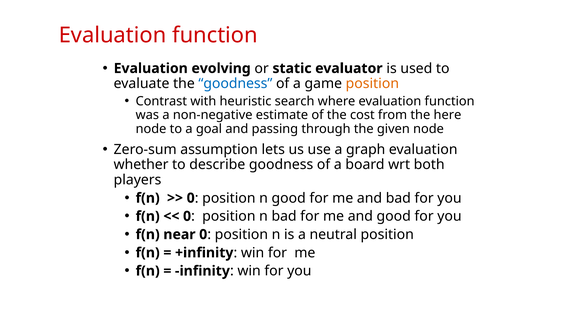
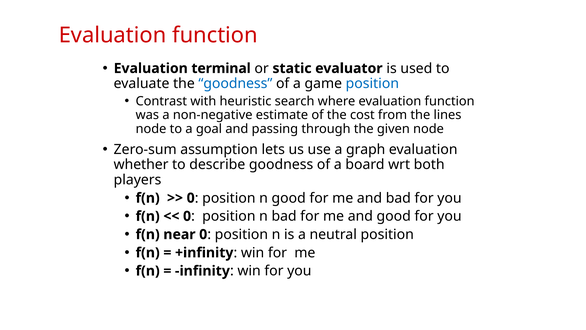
evolving: evolving -> terminal (221, 68)
position colour: orange -> blue (372, 83)
here: here -> lines (448, 115)
